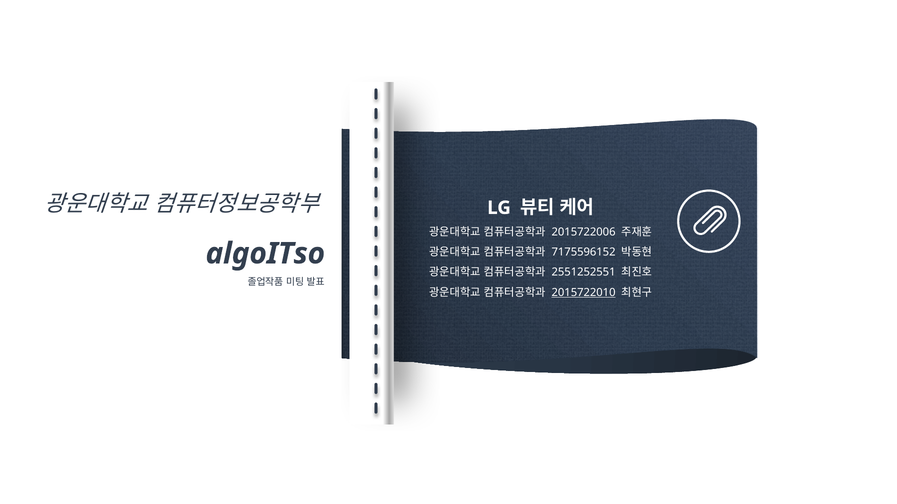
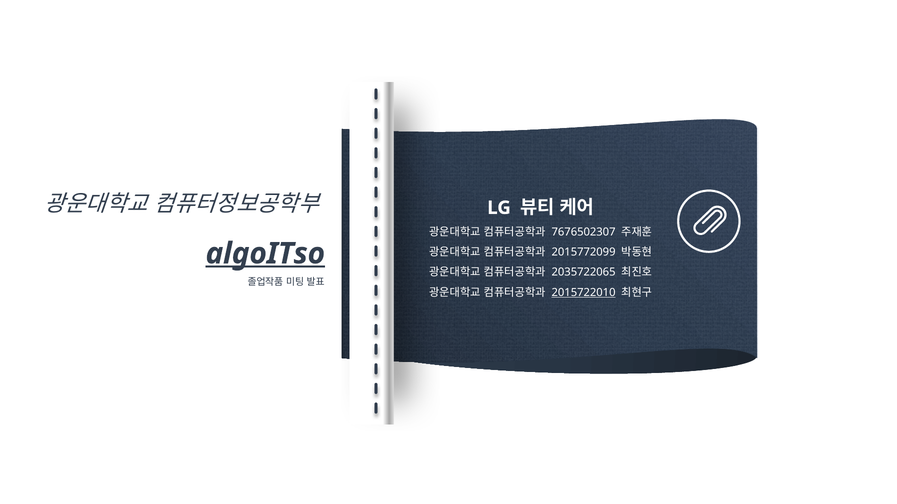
2015722006: 2015722006 -> 7676502307 (584, 232)
7175596152: 7175596152 -> 2015772099 (584, 252)
algoITso underline: none -> present (265, 254)
2551252551: 2551252551 -> 2035722065 (584, 273)
